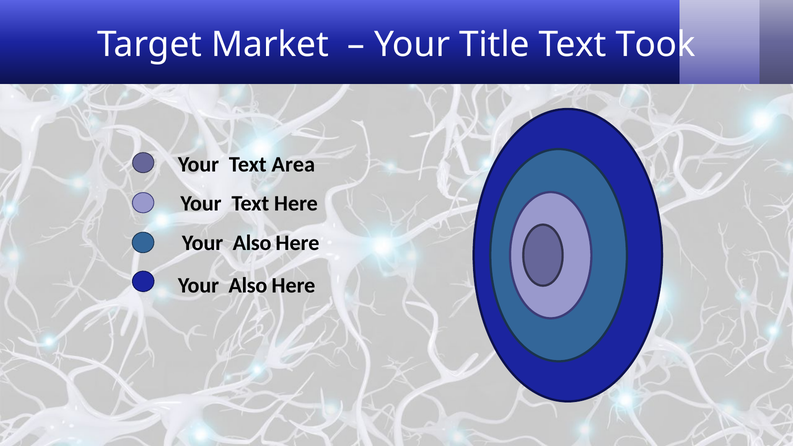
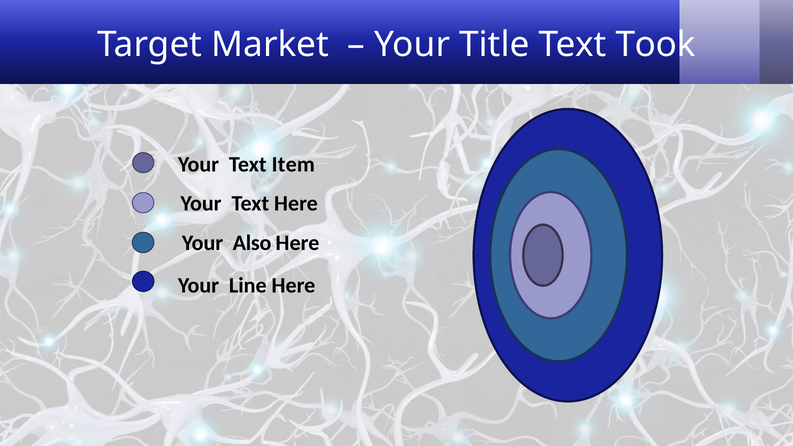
Area: Area -> Item (293, 165)
Also: Also -> Line (248, 286)
